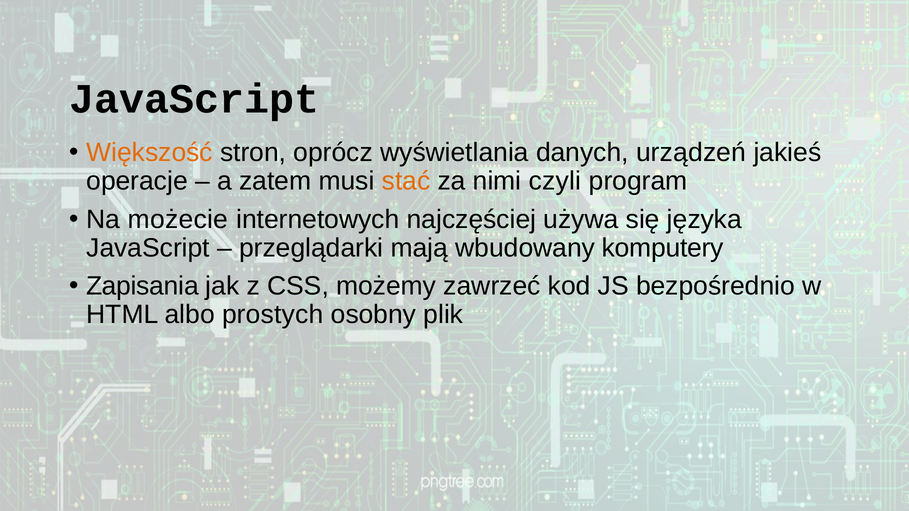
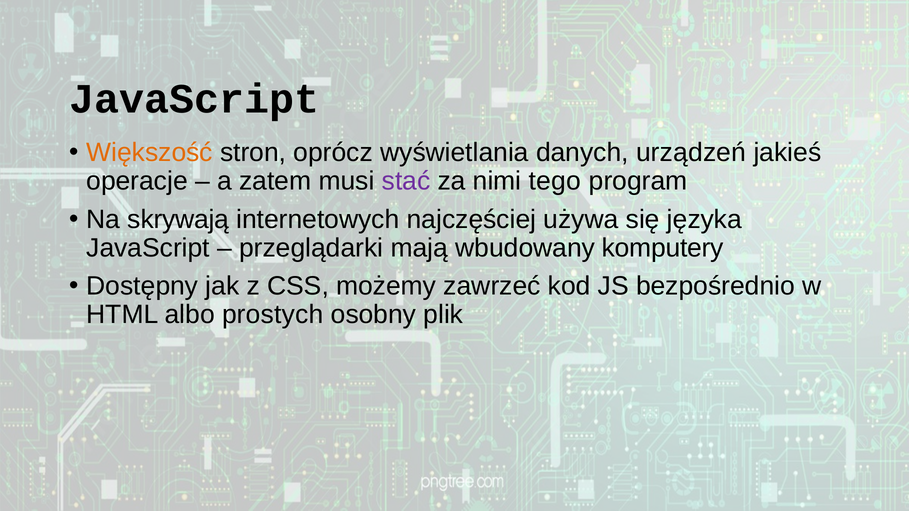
stać colour: orange -> purple (406, 181)
czyli: czyli -> tego (555, 181)
możecie: możecie -> skrywają (178, 219)
Zapisania: Zapisania -> Dostępny (142, 286)
